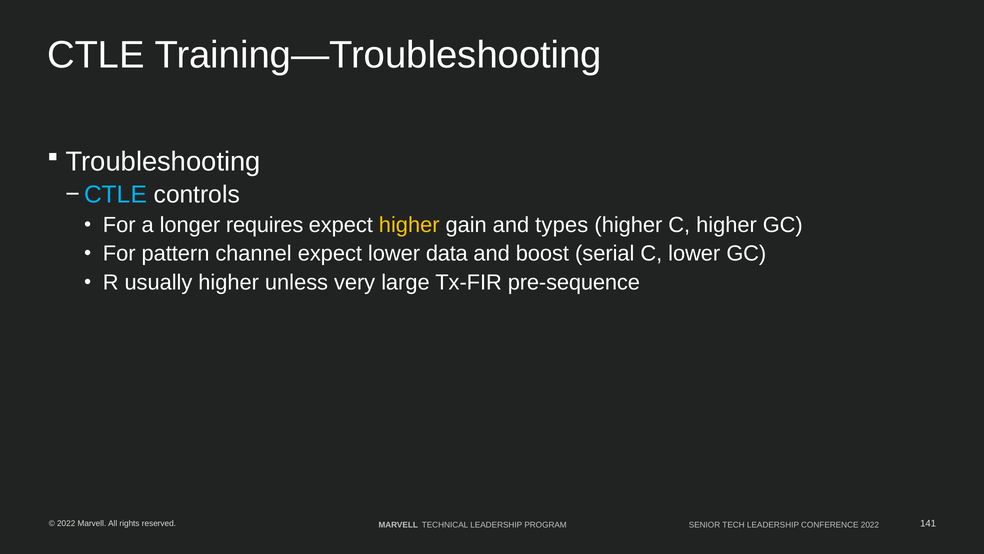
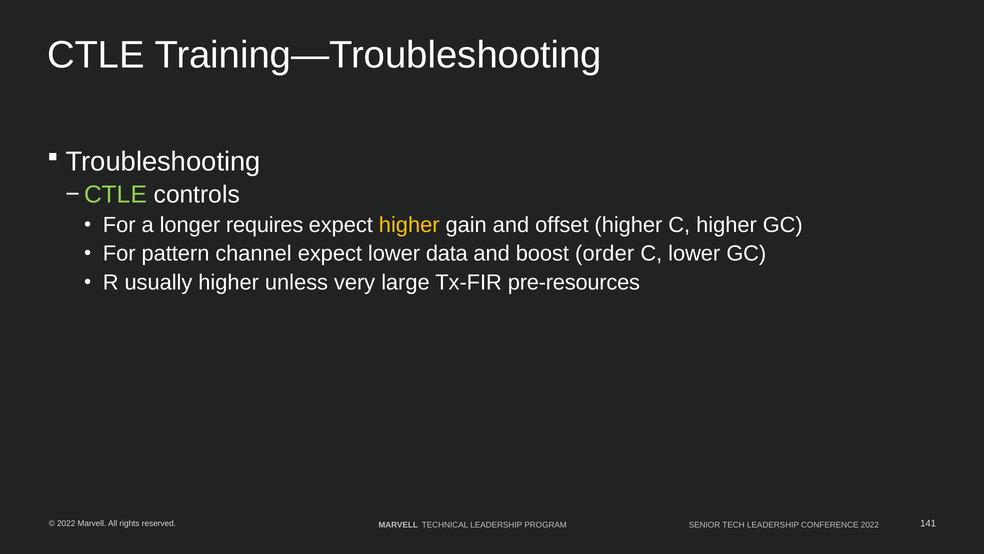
CTLE colour: light blue -> light green (116, 195)
types: types -> offset (562, 225)
serial: serial -> order (605, 253)
pre-sequence: pre-sequence -> pre-resources (574, 282)
